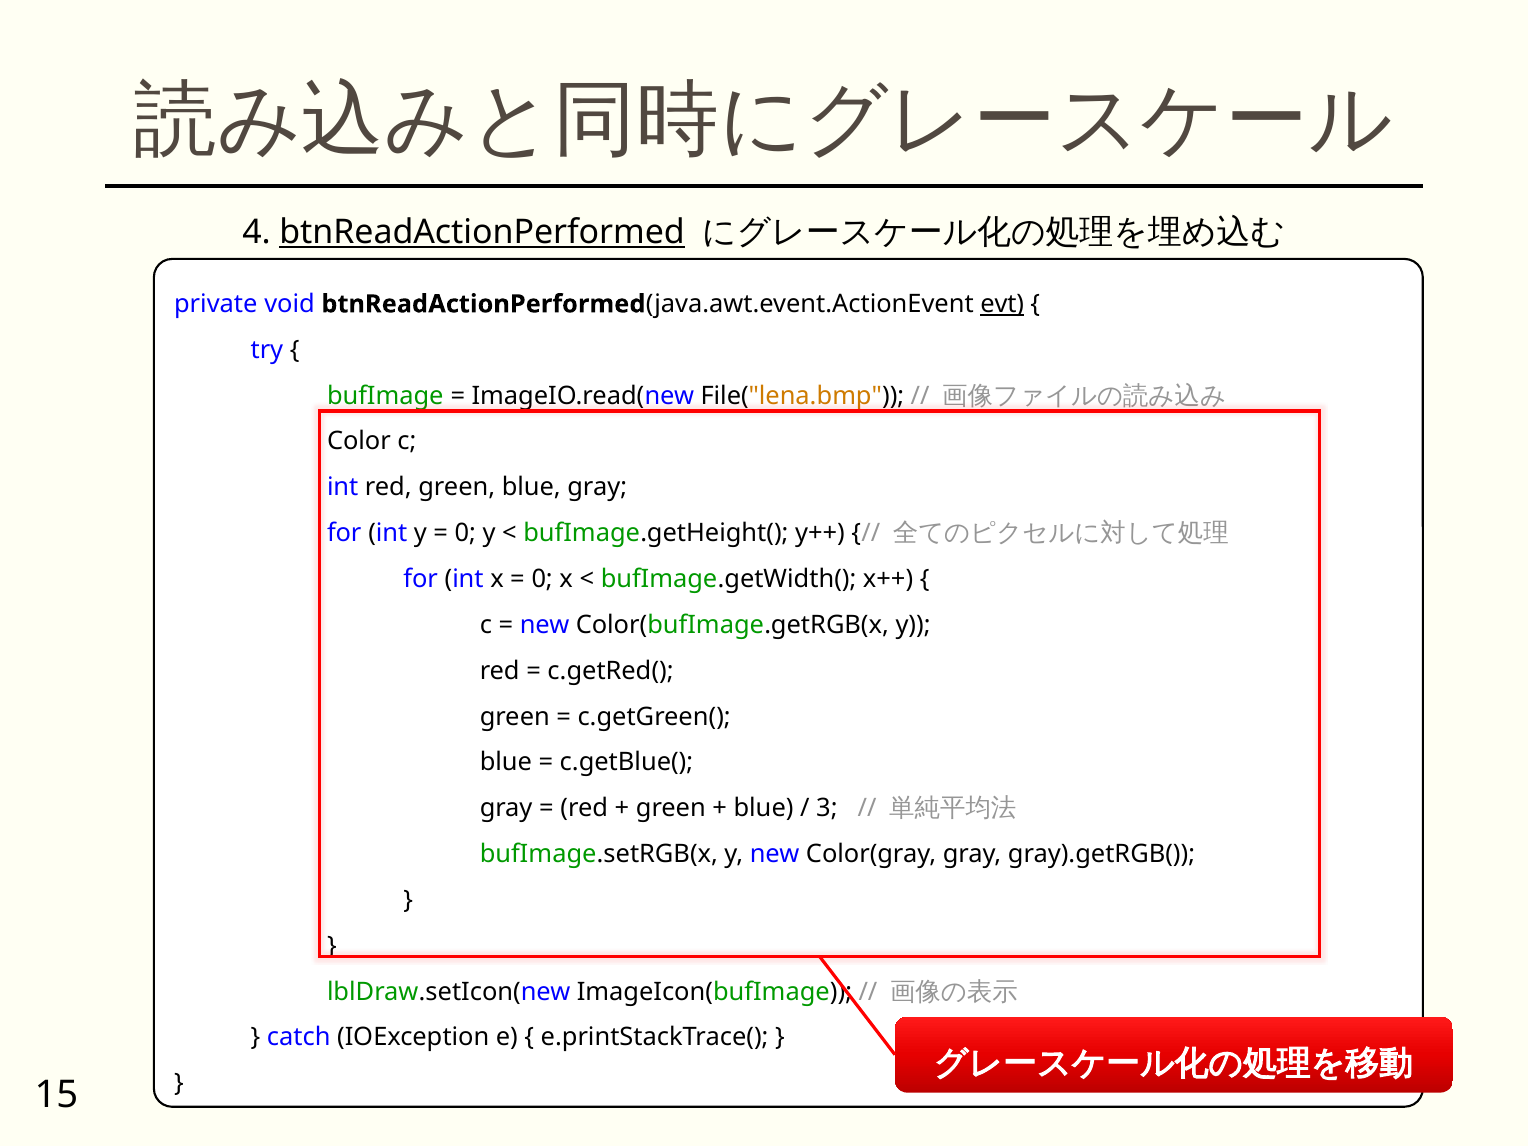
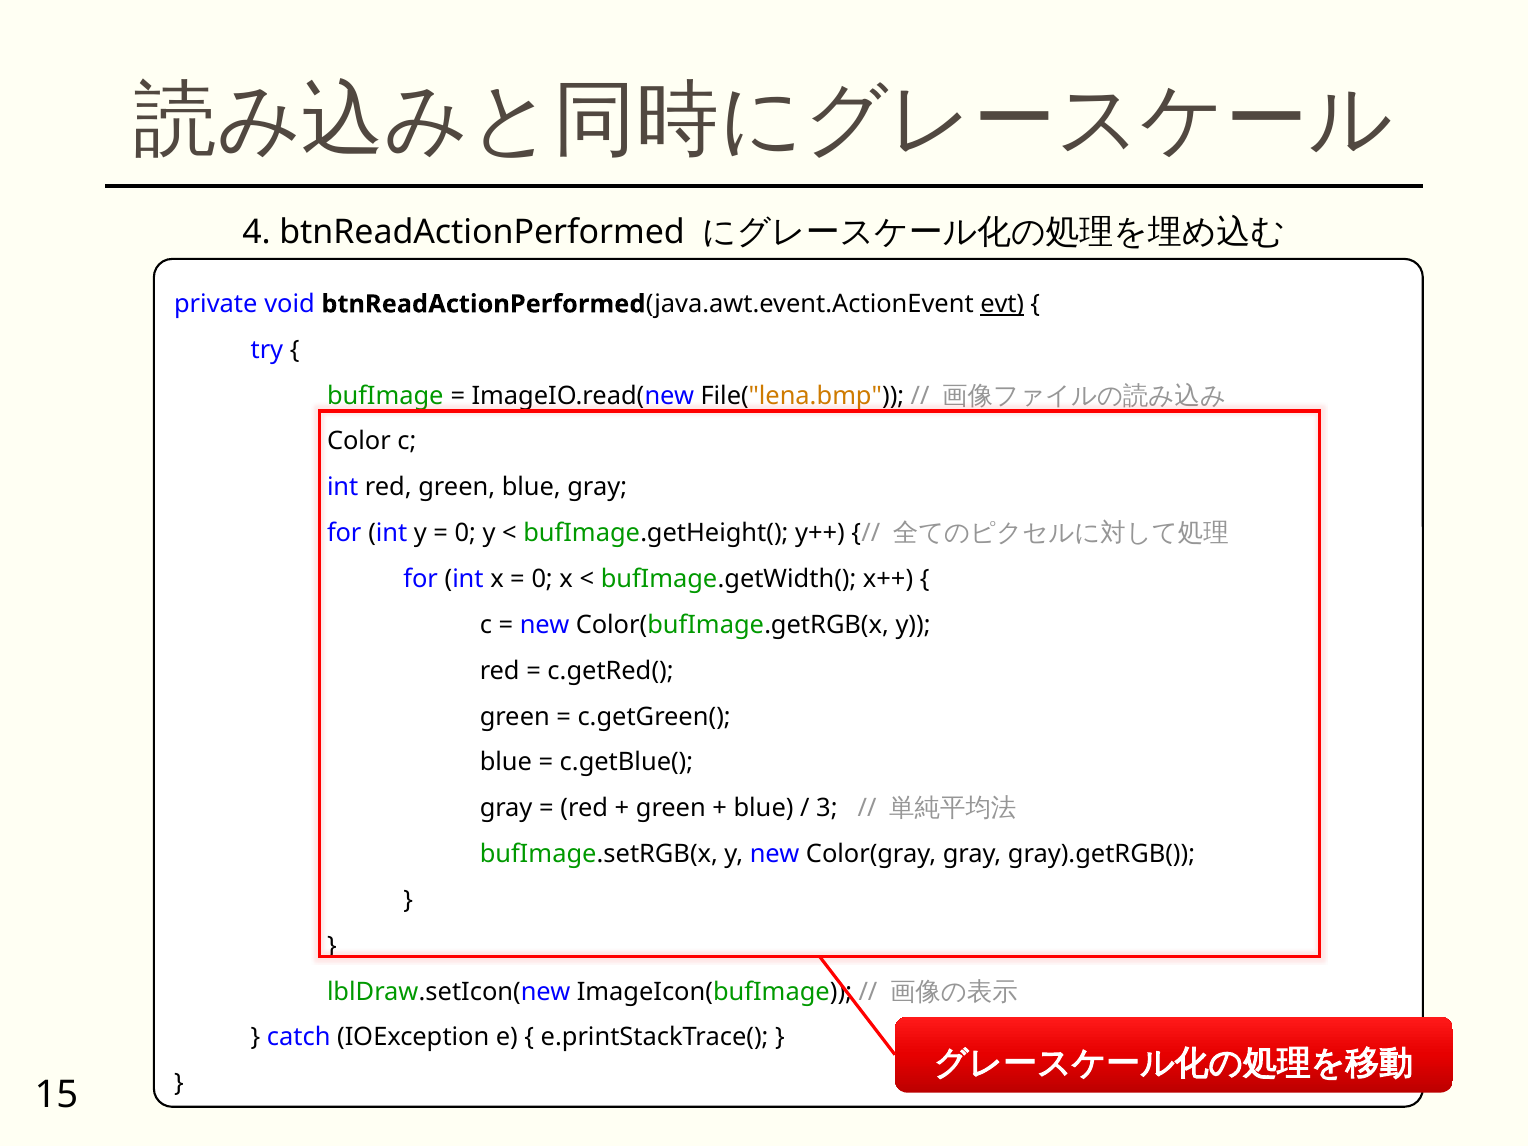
btnReadActionPerformed underline: present -> none (482, 233)
